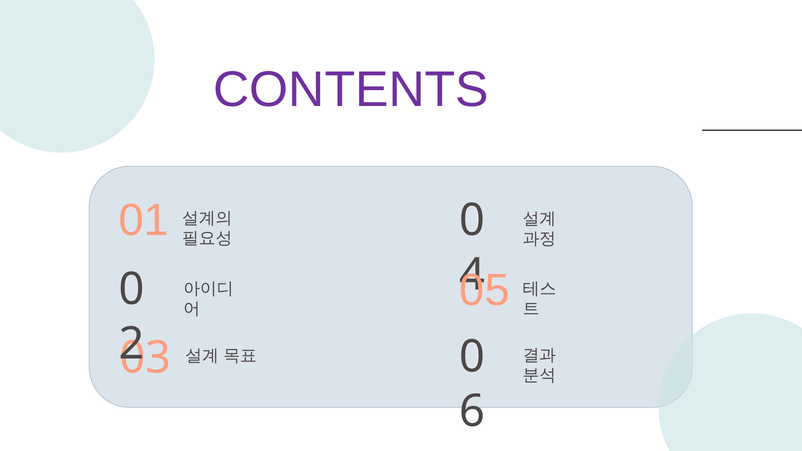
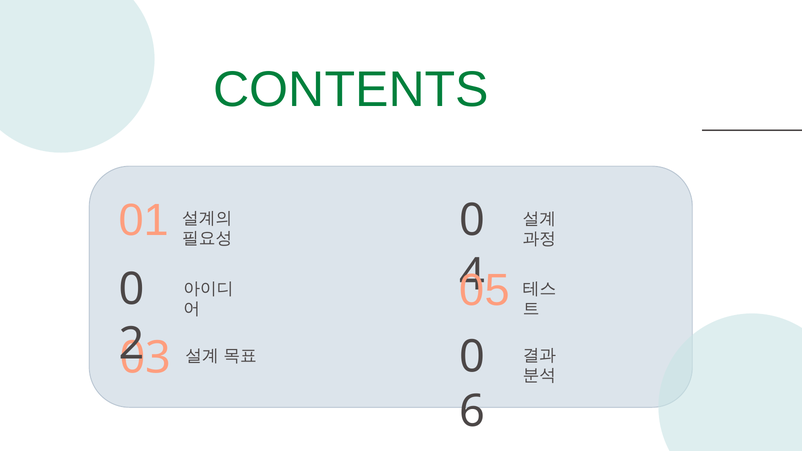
CONTENTS colour: purple -> green (351, 90)
